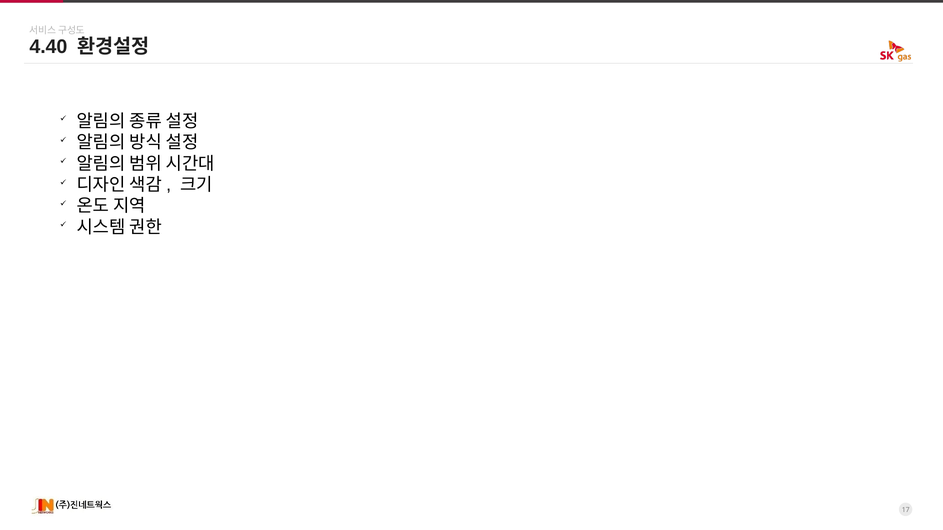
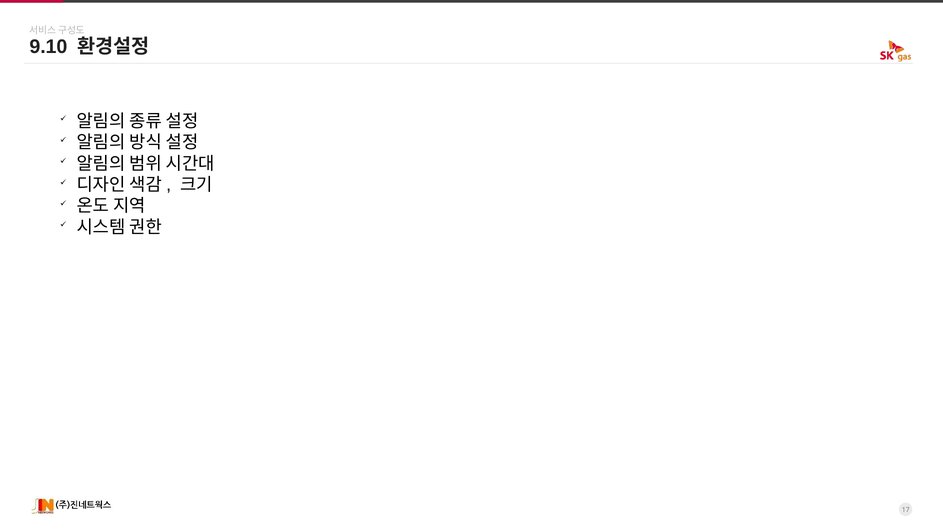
4.40: 4.40 -> 9.10 (48, 47)
